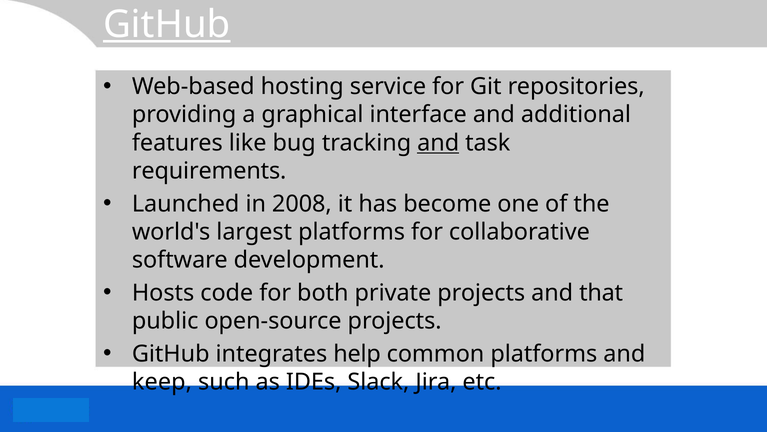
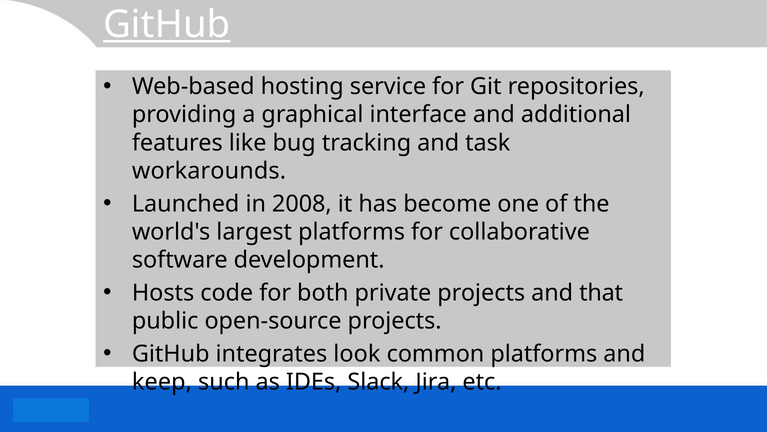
and underline: present -> none (438, 143)
requirements: requirements -> workarounds (209, 171)
help: help -> look (357, 354)
